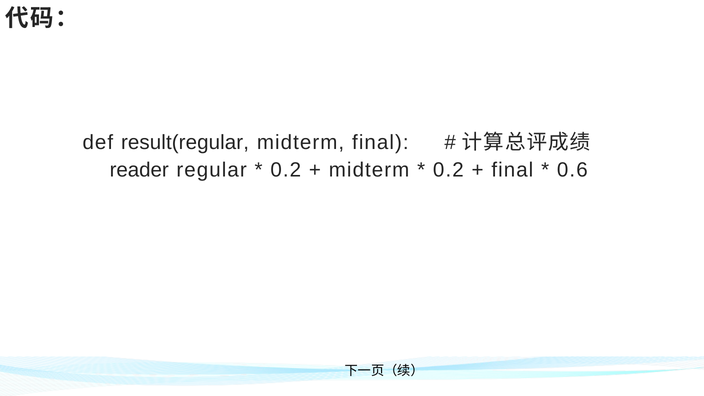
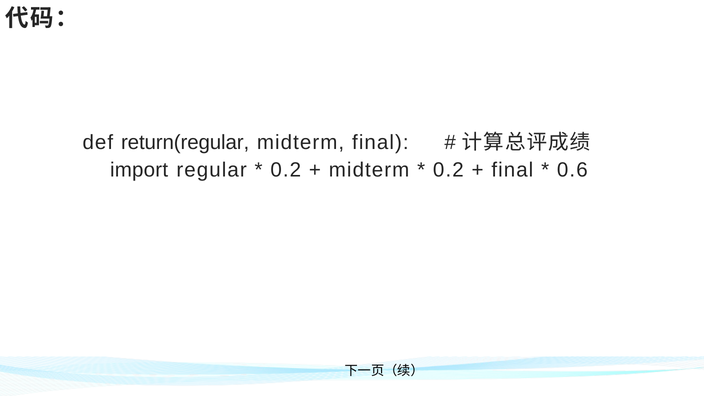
result(regular: result(regular -> return(regular (185, 143)
reader: reader -> import (139, 170)
